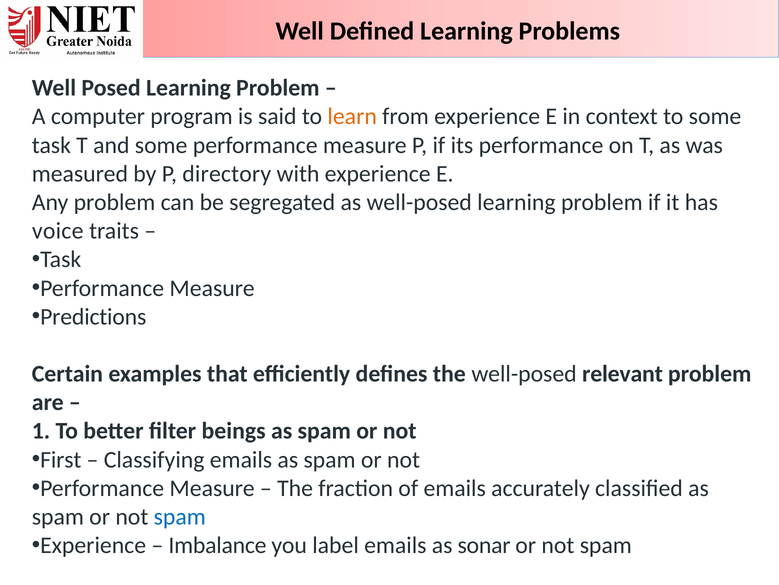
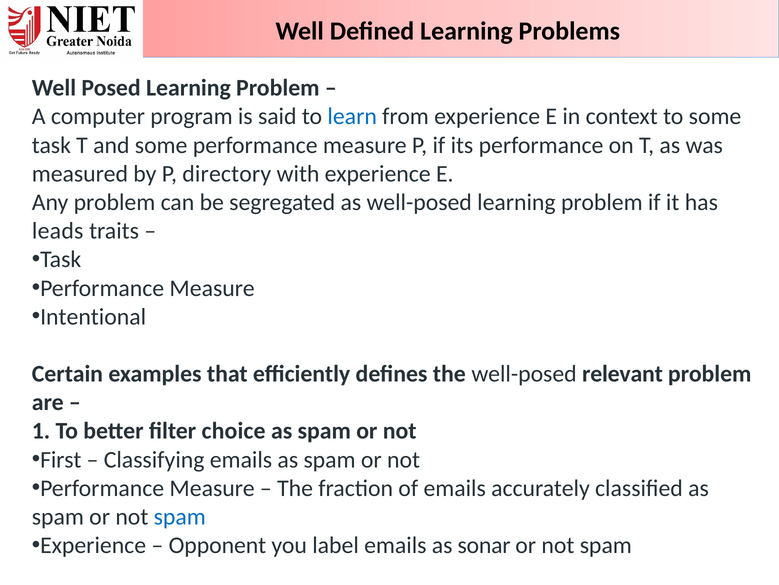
learn colour: orange -> blue (352, 116)
voice: voice -> leads (58, 231)
Predictions: Predictions -> Intentional (93, 316)
beings: beings -> choice (234, 431)
Imbalance: Imbalance -> Opponent (217, 545)
